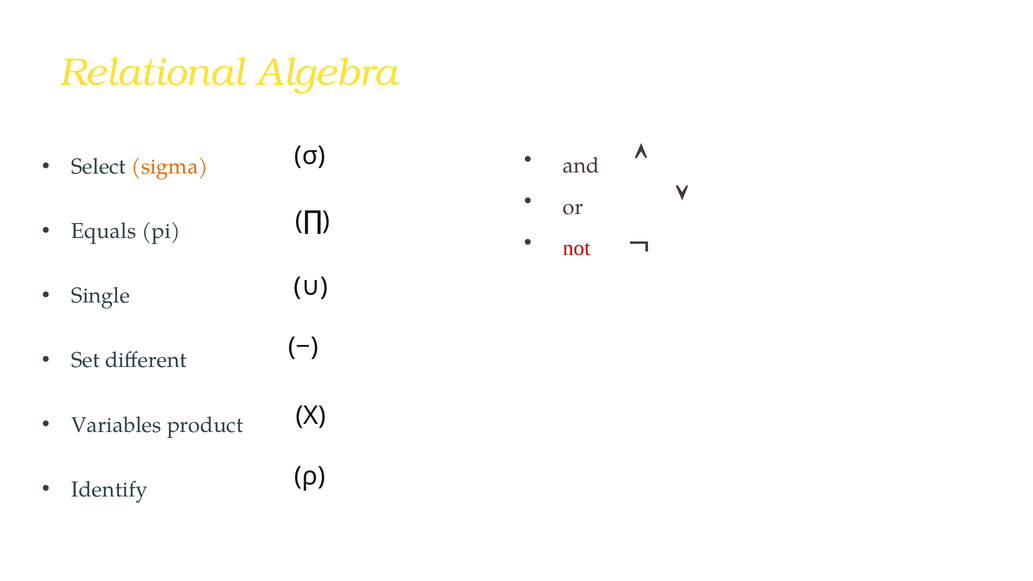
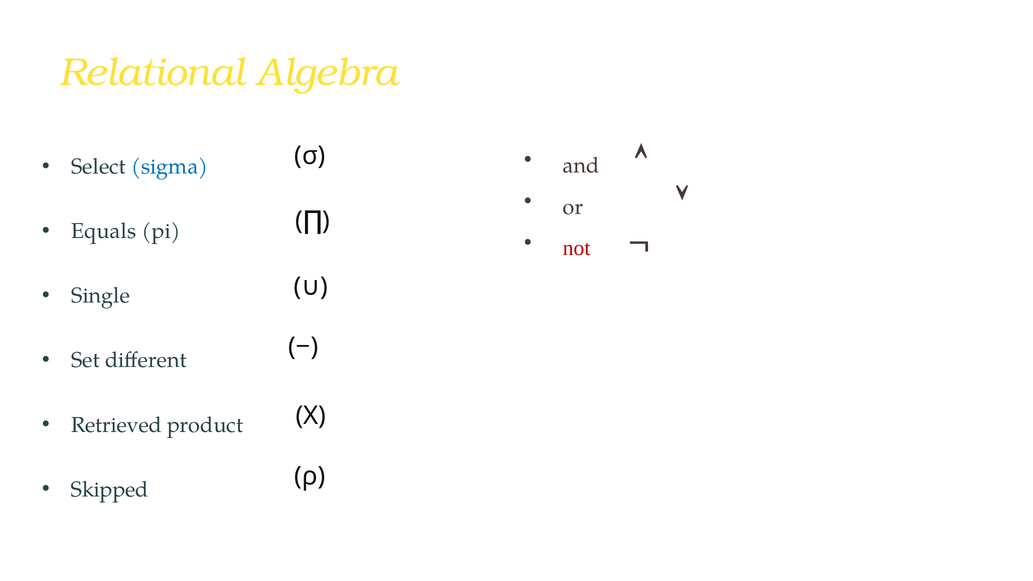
sigma colour: orange -> blue (170, 167)
Variables: Variables -> Retrieved (117, 425)
Identify: Identify -> Skipped (110, 490)
